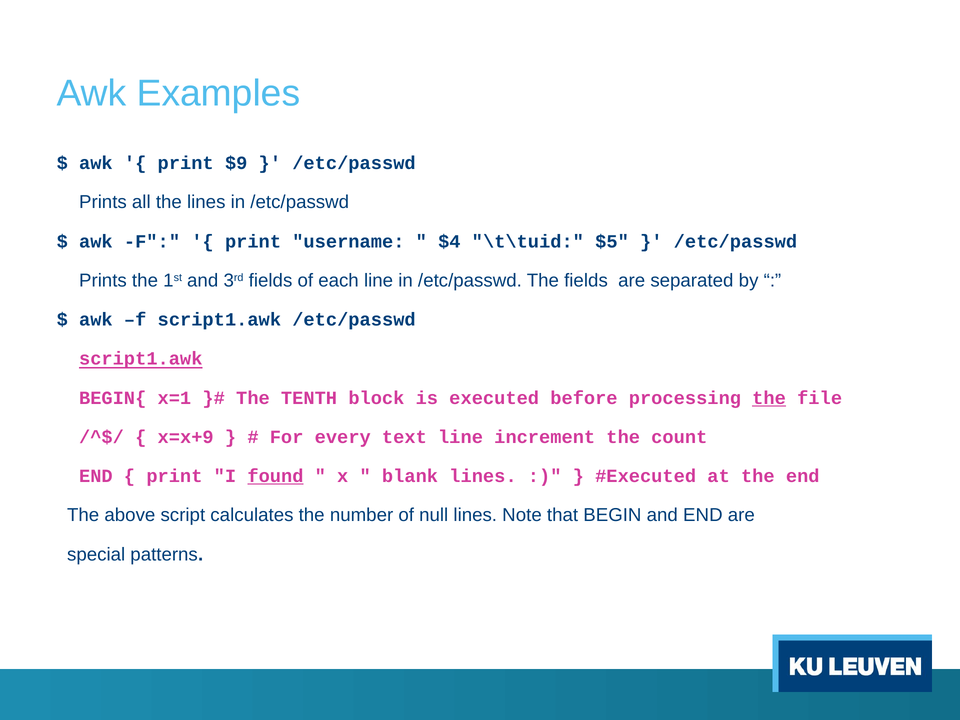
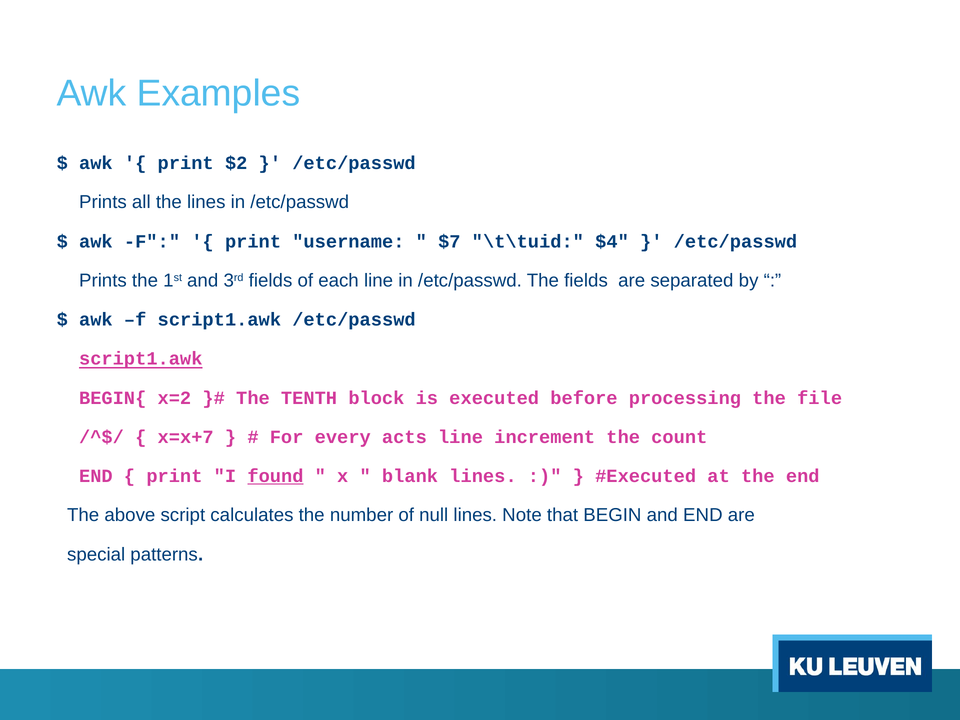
$9: $9 -> $2 (236, 163)
$4: $4 -> $7 (449, 241)
$5: $5 -> $4 (612, 241)
x=1: x=1 -> x=2 (174, 398)
the underline: present -> none (769, 398)
x=x+9: x=x+9 -> x=x+7 (186, 437)
text: text -> acts (404, 437)
